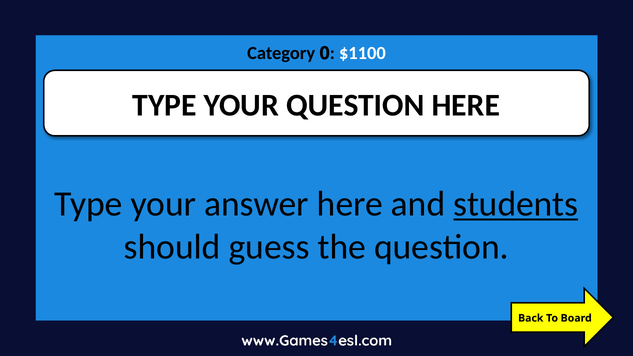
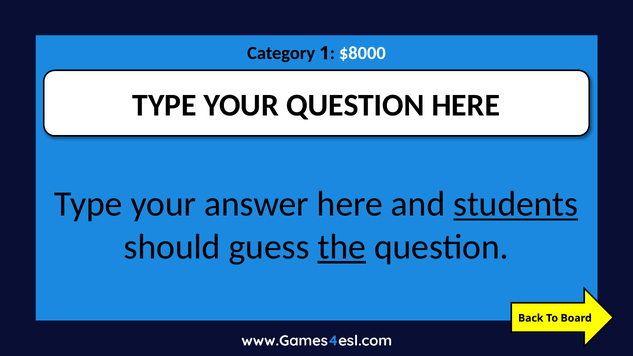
0: 0 -> 1 (325, 53)
$1100: $1100 -> $8000 (362, 53)
the underline: none -> present (342, 247)
